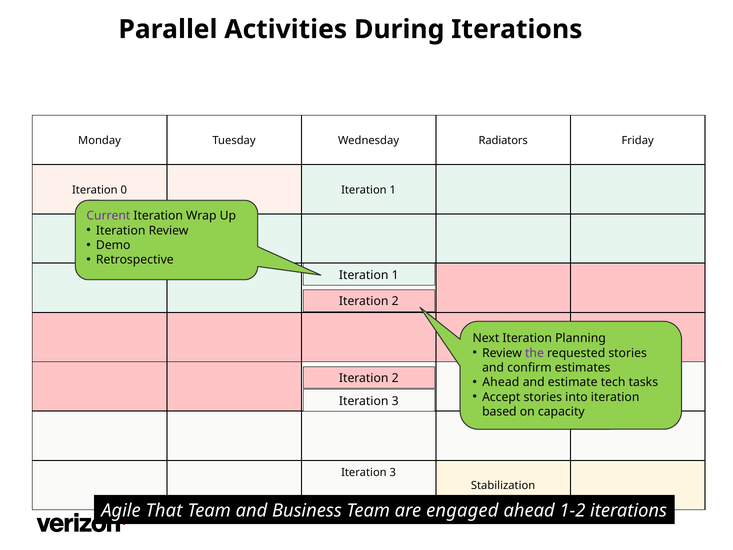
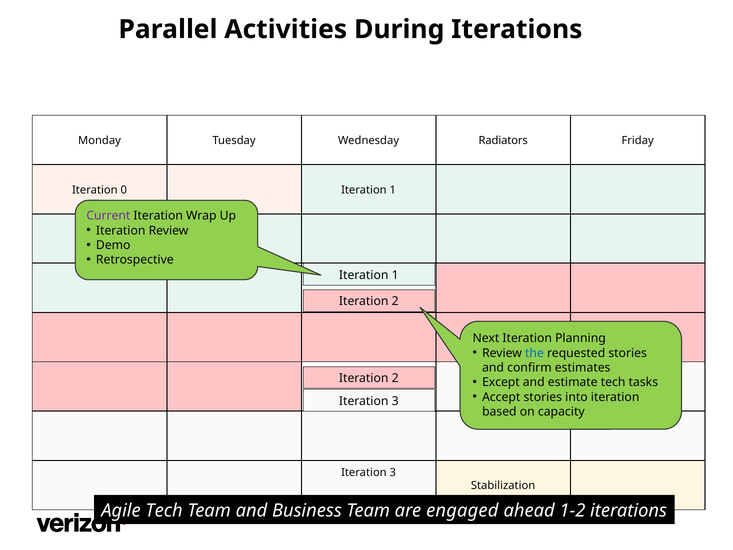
the colour: purple -> blue (534, 353)
Ahead: Ahead -> Except (501, 382)
Agile That: That -> Tech (164, 511)
